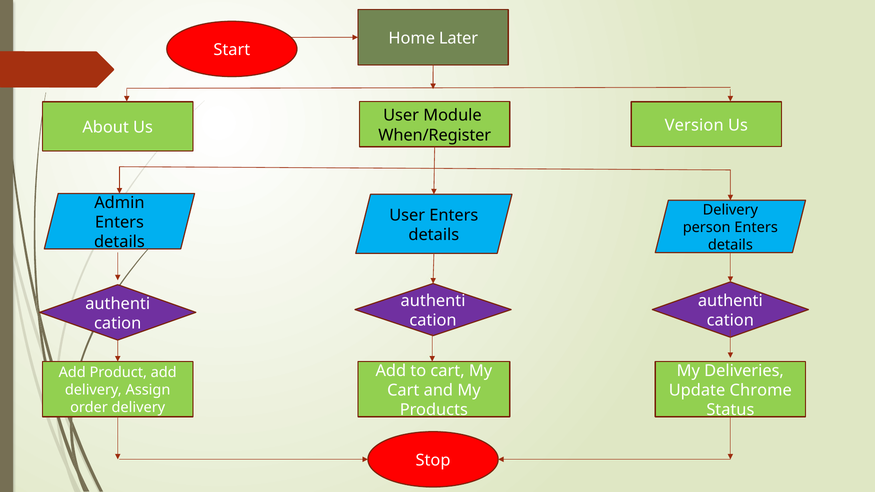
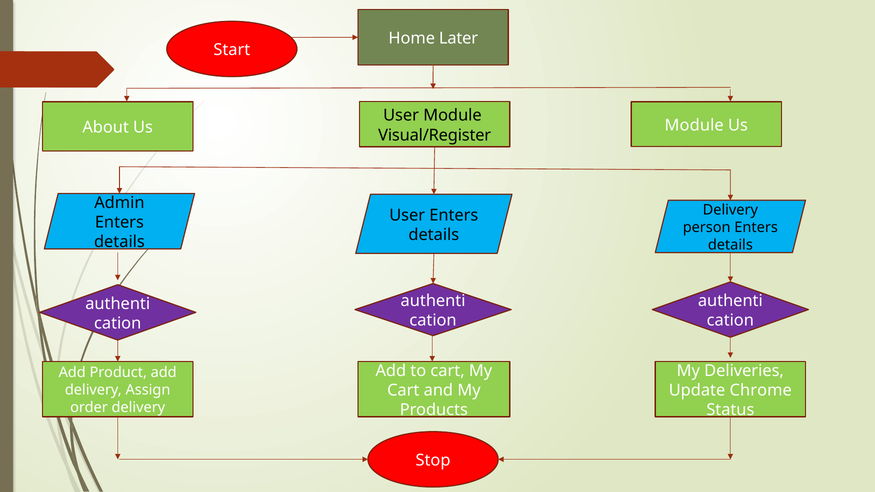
Us Version: Version -> Module (694, 125)
When/Register: When/Register -> Visual/Register (435, 135)
